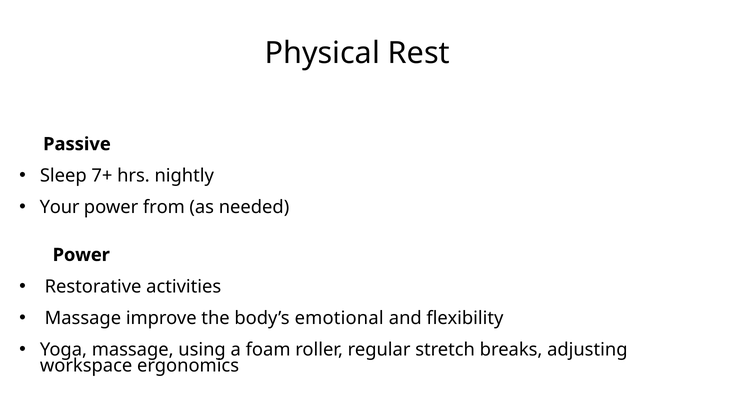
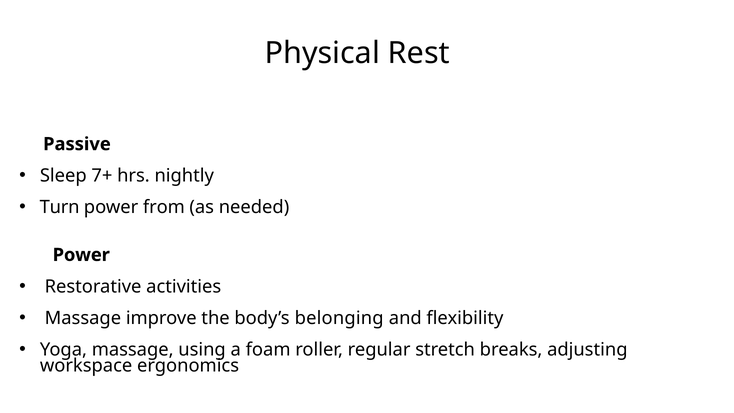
Your: Your -> Turn (60, 207)
emotional: emotional -> belonging (339, 318)
